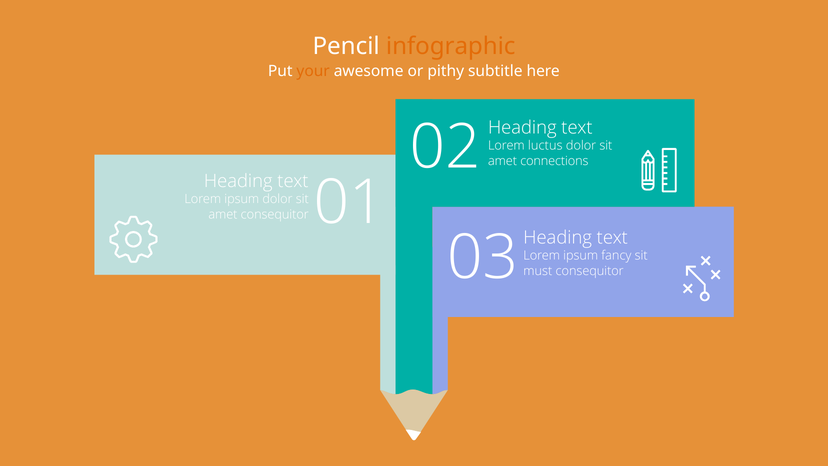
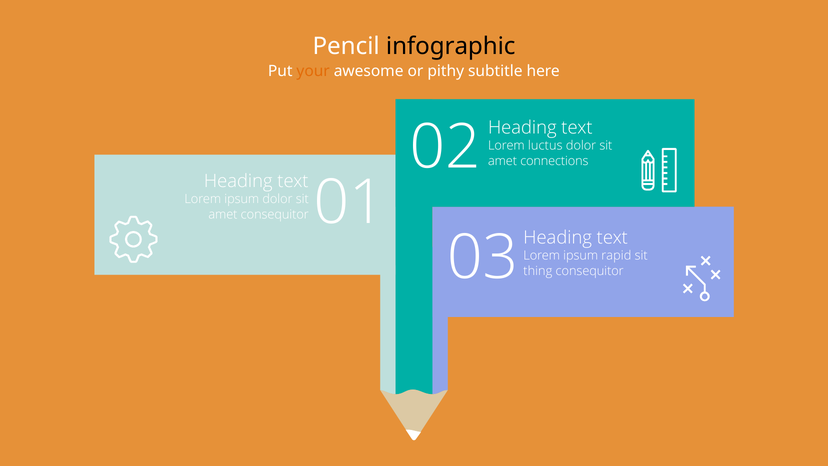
infographic colour: orange -> black (451, 46)
fancy: fancy -> rapid (616, 256)
must: must -> thing (538, 271)
